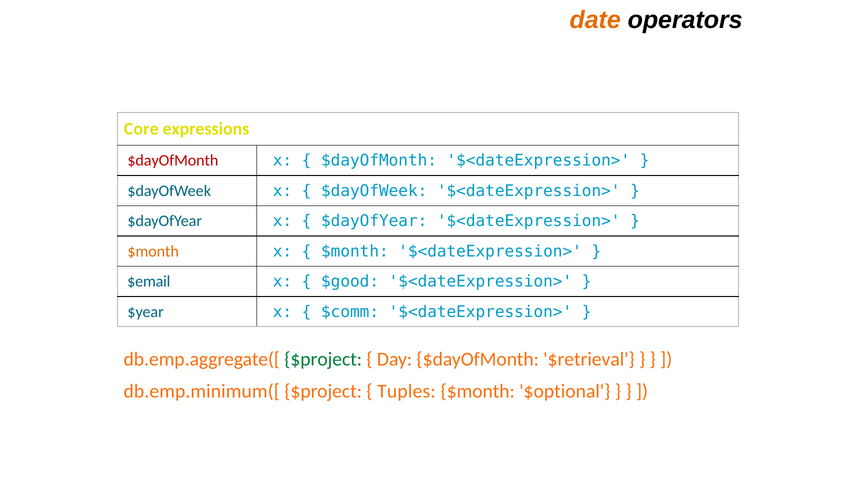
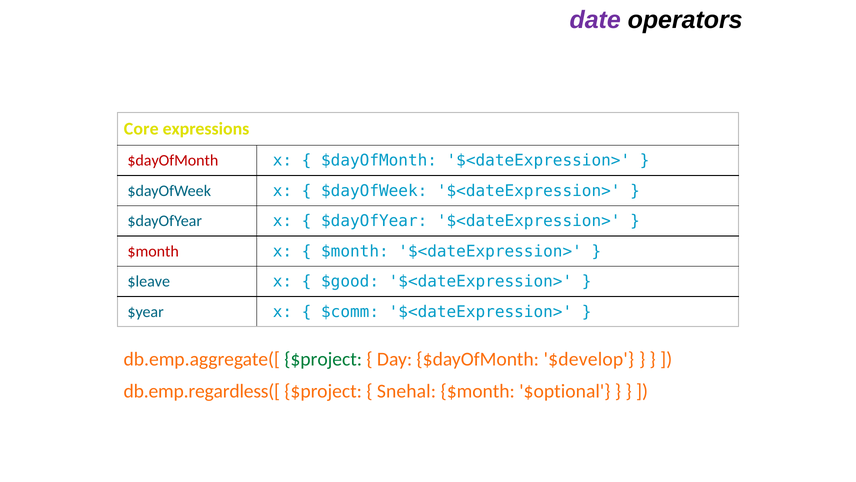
date colour: orange -> purple (595, 20)
$month colour: orange -> red (153, 251)
$email: $email -> $leave (149, 281)
$retrieval: $retrieval -> $develop (589, 359)
db.emp.minimum([: db.emp.minimum([ -> db.emp.regardless([ (202, 391)
Tuples: Tuples -> Snehal (407, 391)
